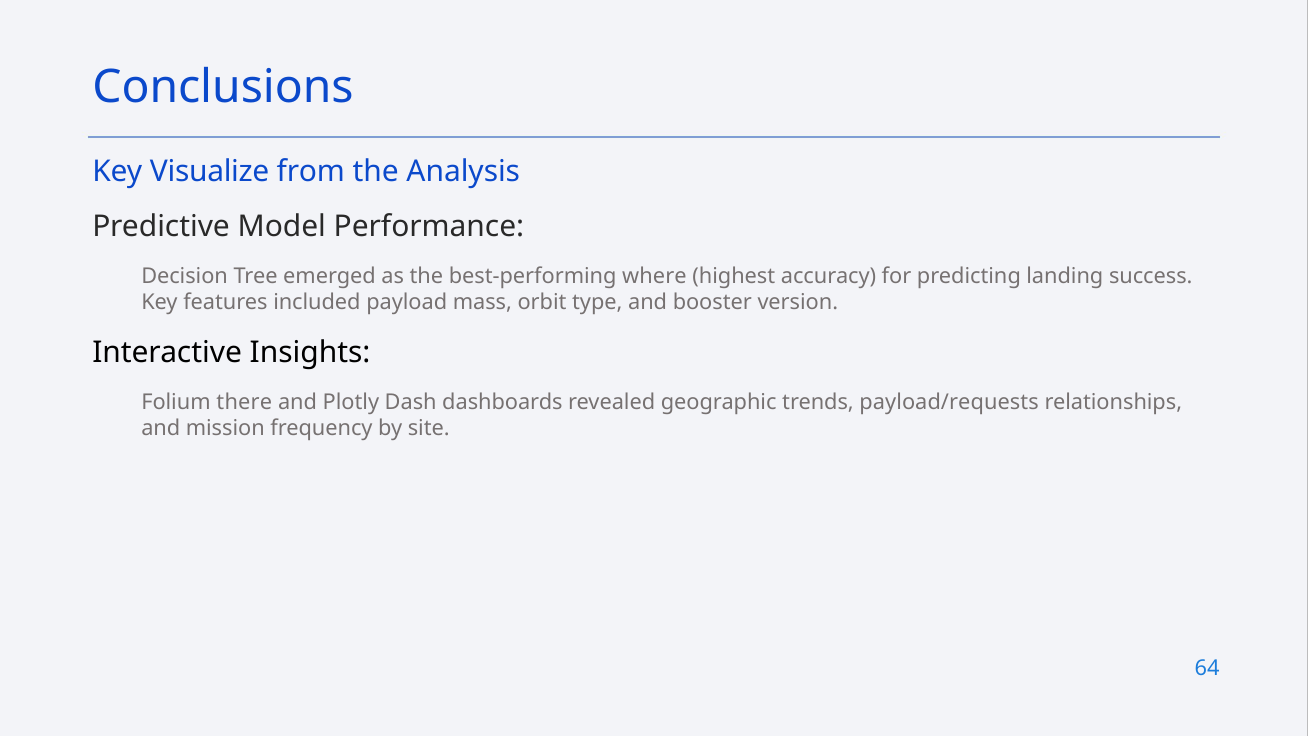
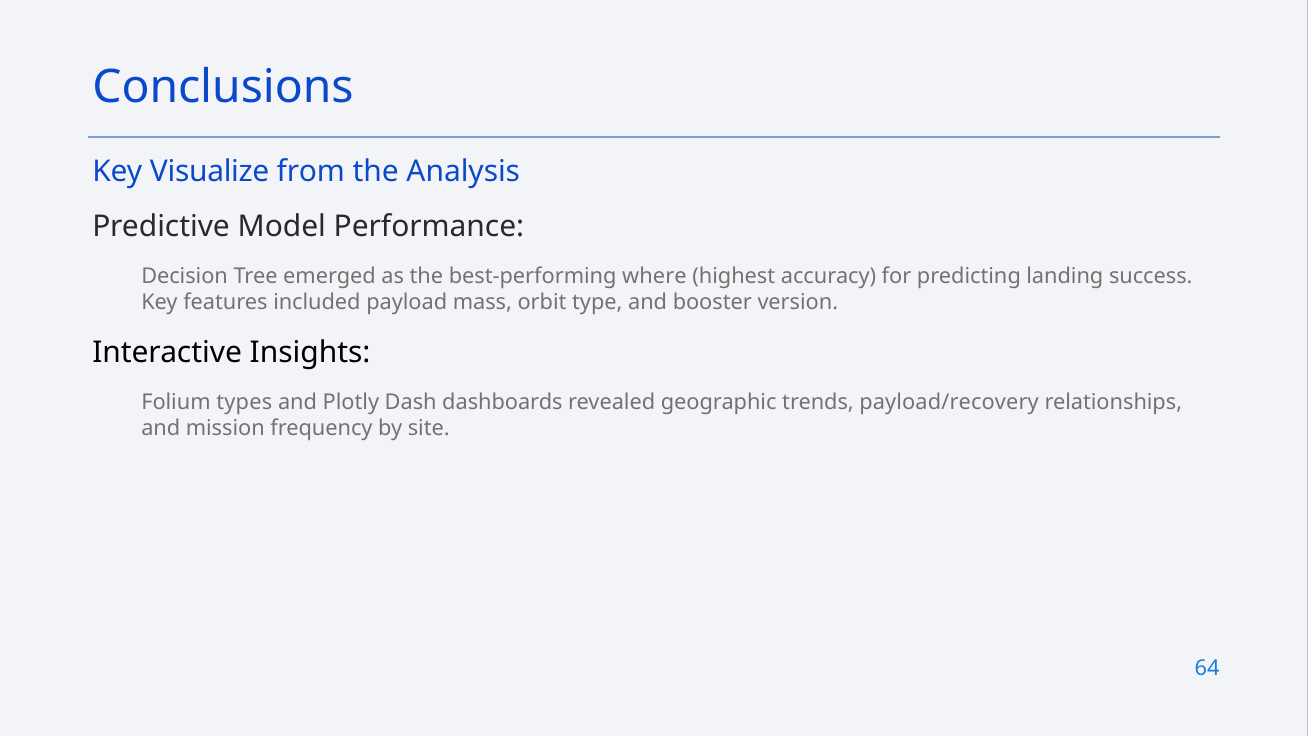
there: there -> types (244, 402)
payload/requests: payload/requests -> payload/recovery (949, 402)
